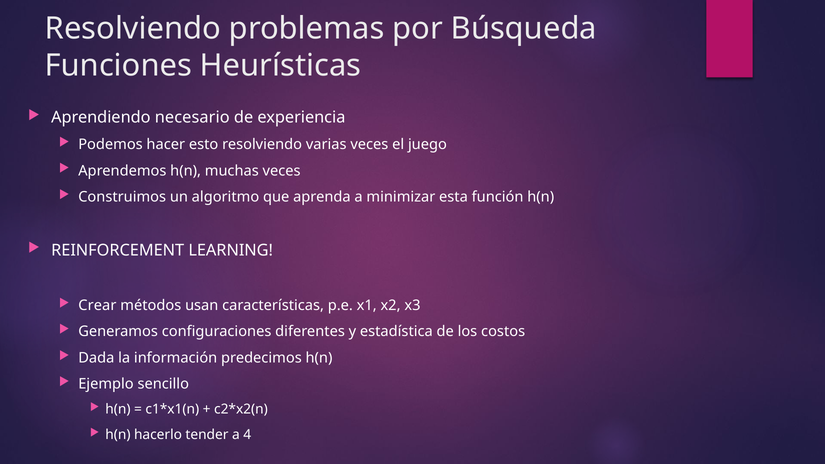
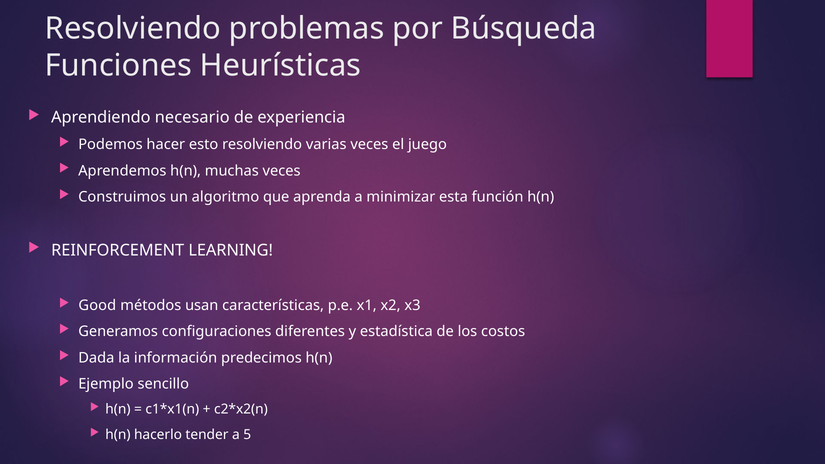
Crear: Crear -> Good (97, 305)
4: 4 -> 5 (247, 435)
